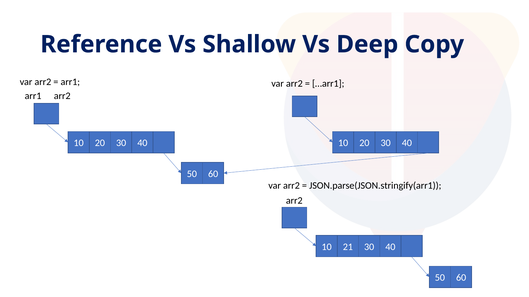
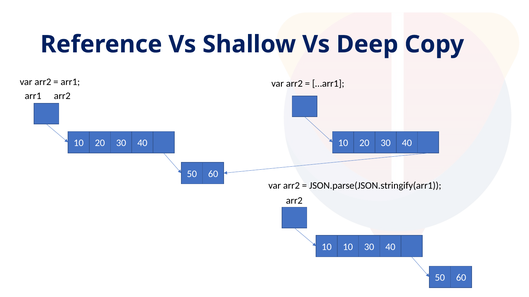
10 21: 21 -> 10 (348, 247)
